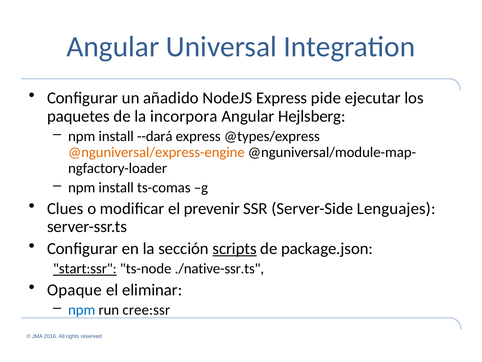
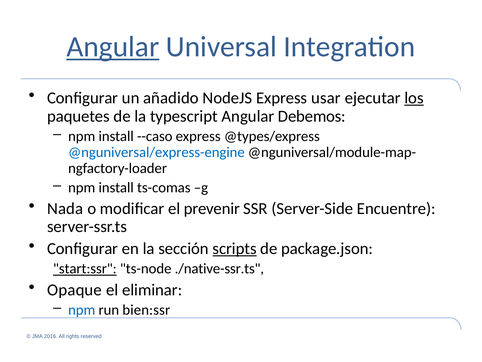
Angular underline: none -> present (113, 47)
pide: pide -> usar (326, 98)
los underline: none -> present (414, 98)
incorpora: incorpora -> typescript (184, 116)
Hejlsberg: Hejlsberg -> Debemos (312, 116)
--dará: --dará -> --caso (155, 136)
@nguniversal/express-engine colour: orange -> blue (156, 152)
Clues: Clues -> Nada (65, 208)
Lenguajes: Lenguajes -> Encuentre (396, 208)
cree:ssr: cree:ssr -> bien:ssr (146, 310)
